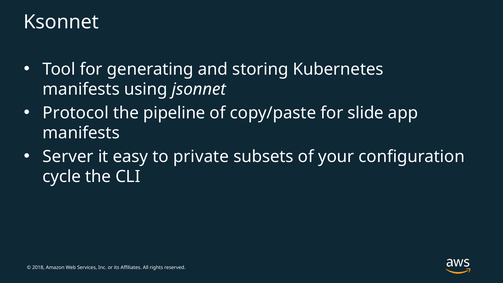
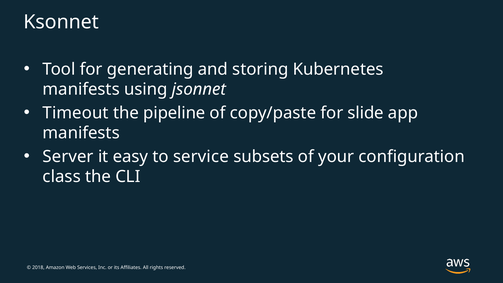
Protocol: Protocol -> Timeout (76, 113)
private: private -> service (201, 156)
cycle: cycle -> class (62, 177)
